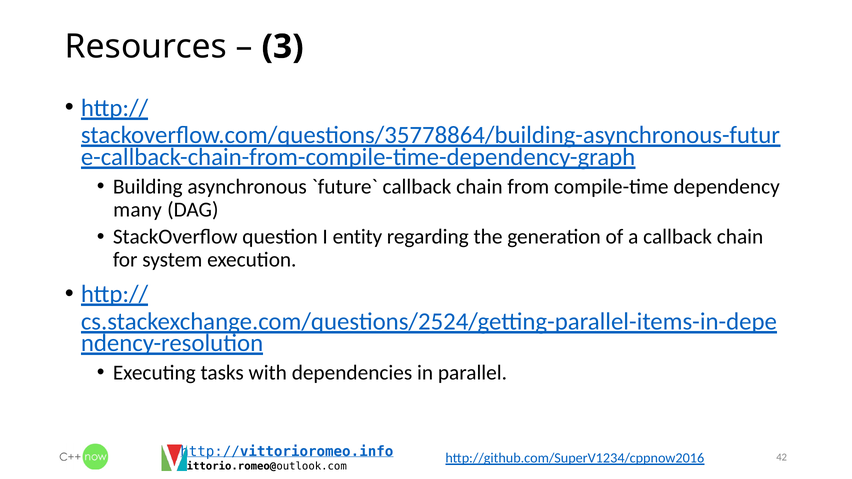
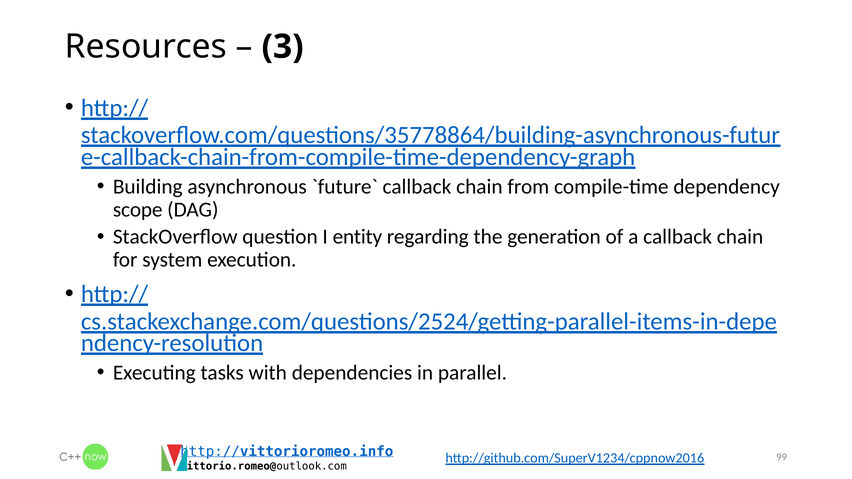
many: many -> scope (138, 210)
42: 42 -> 99 (782, 458)
